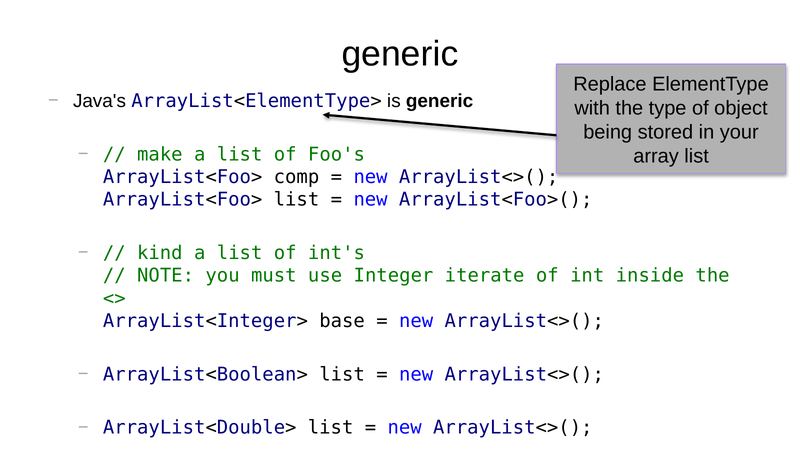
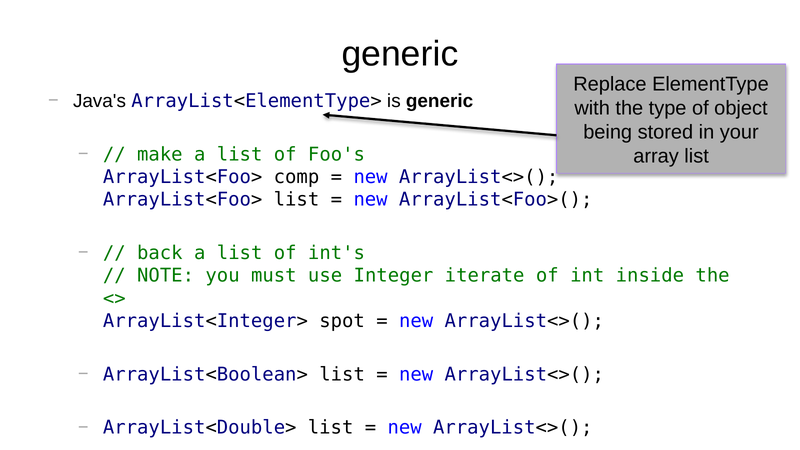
kind: kind -> back (160, 253)
base: base -> spot (342, 321)
